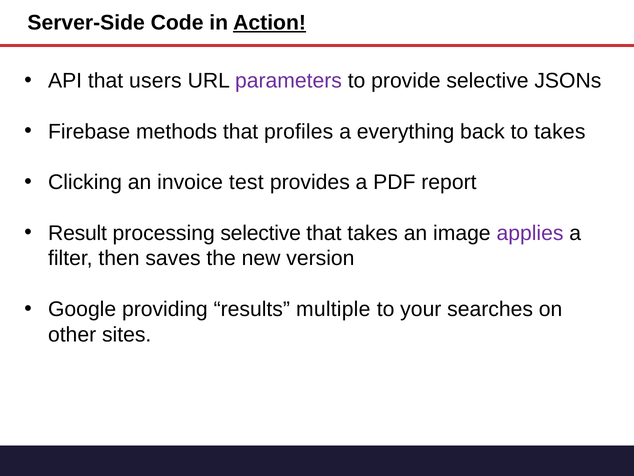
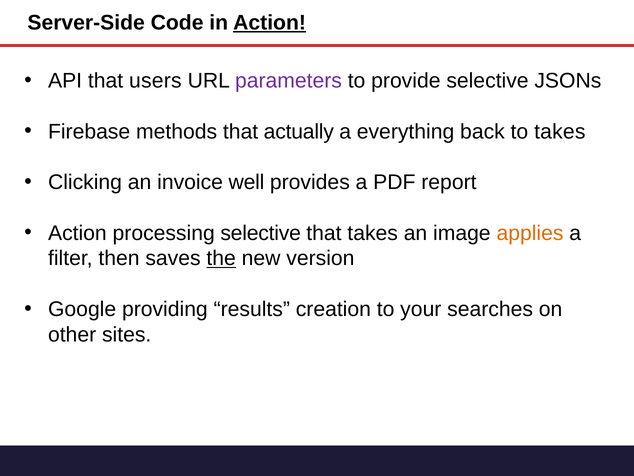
profiles: profiles -> actually (299, 131)
test: test -> well (246, 182)
Result: Result -> Action (77, 233)
applies colour: purple -> orange (530, 233)
the underline: none -> present (221, 258)
multiple: multiple -> creation (333, 309)
